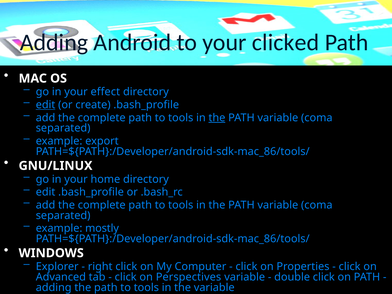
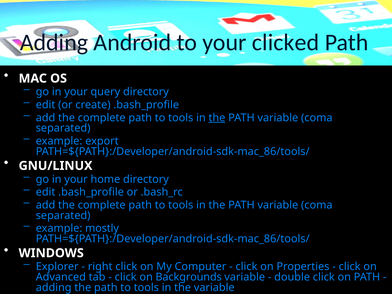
effect: effect -> query (105, 92)
edit underline: present -> none (46, 105)
Perspectives: Perspectives -> Backgrounds (189, 277)
